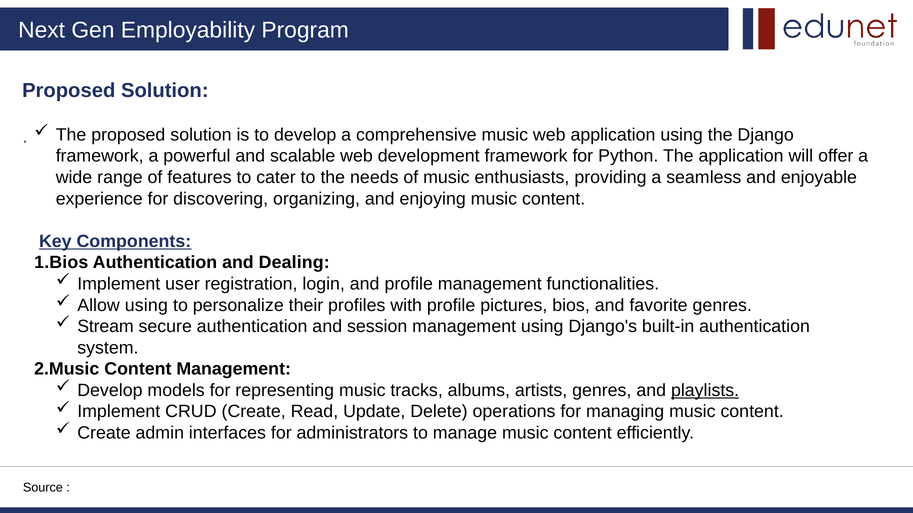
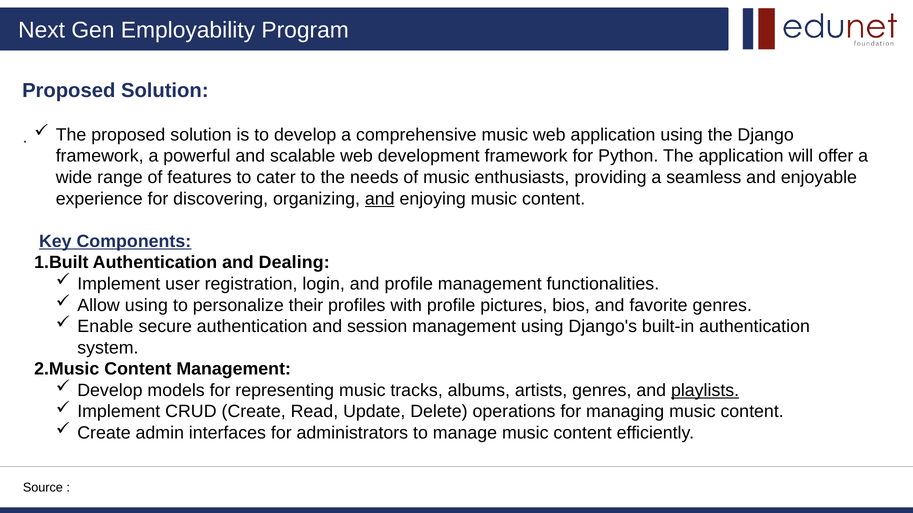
and underline: none -> present (380, 199)
1.Bios: 1.Bios -> 1.Built (61, 263)
Stream: Stream -> Enable (105, 327)
